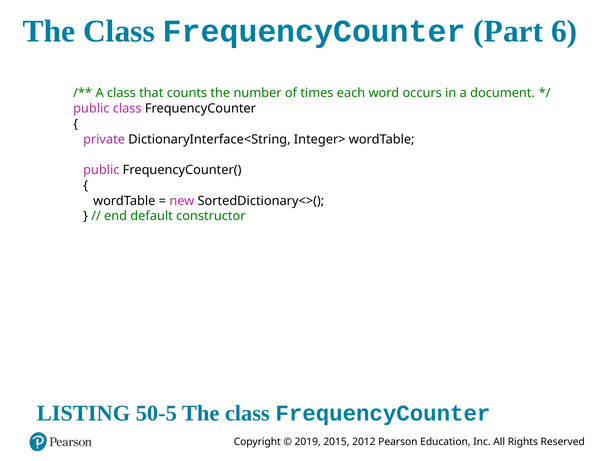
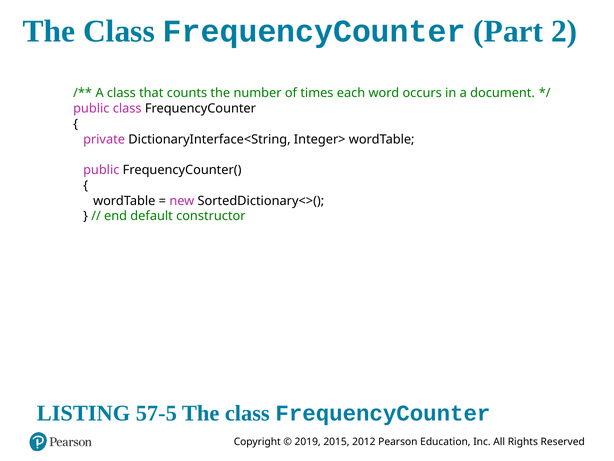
6: 6 -> 2 (564, 31)
50-5: 50-5 -> 57-5 (156, 413)
